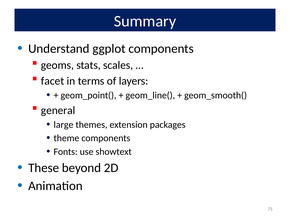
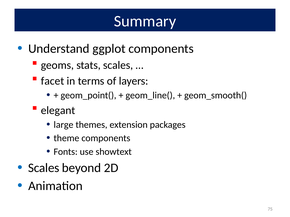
general: general -> elegant (58, 111)
These: These -> Scales (44, 168)
